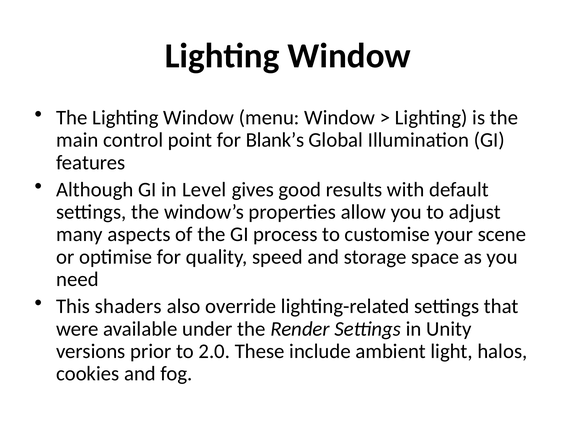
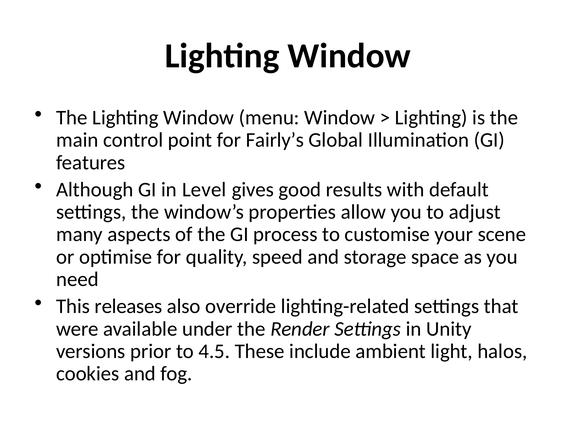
Blank’s: Blank’s -> Fairly’s (275, 140)
shaders: shaders -> releases (129, 306)
2.0: 2.0 -> 4.5 (214, 351)
